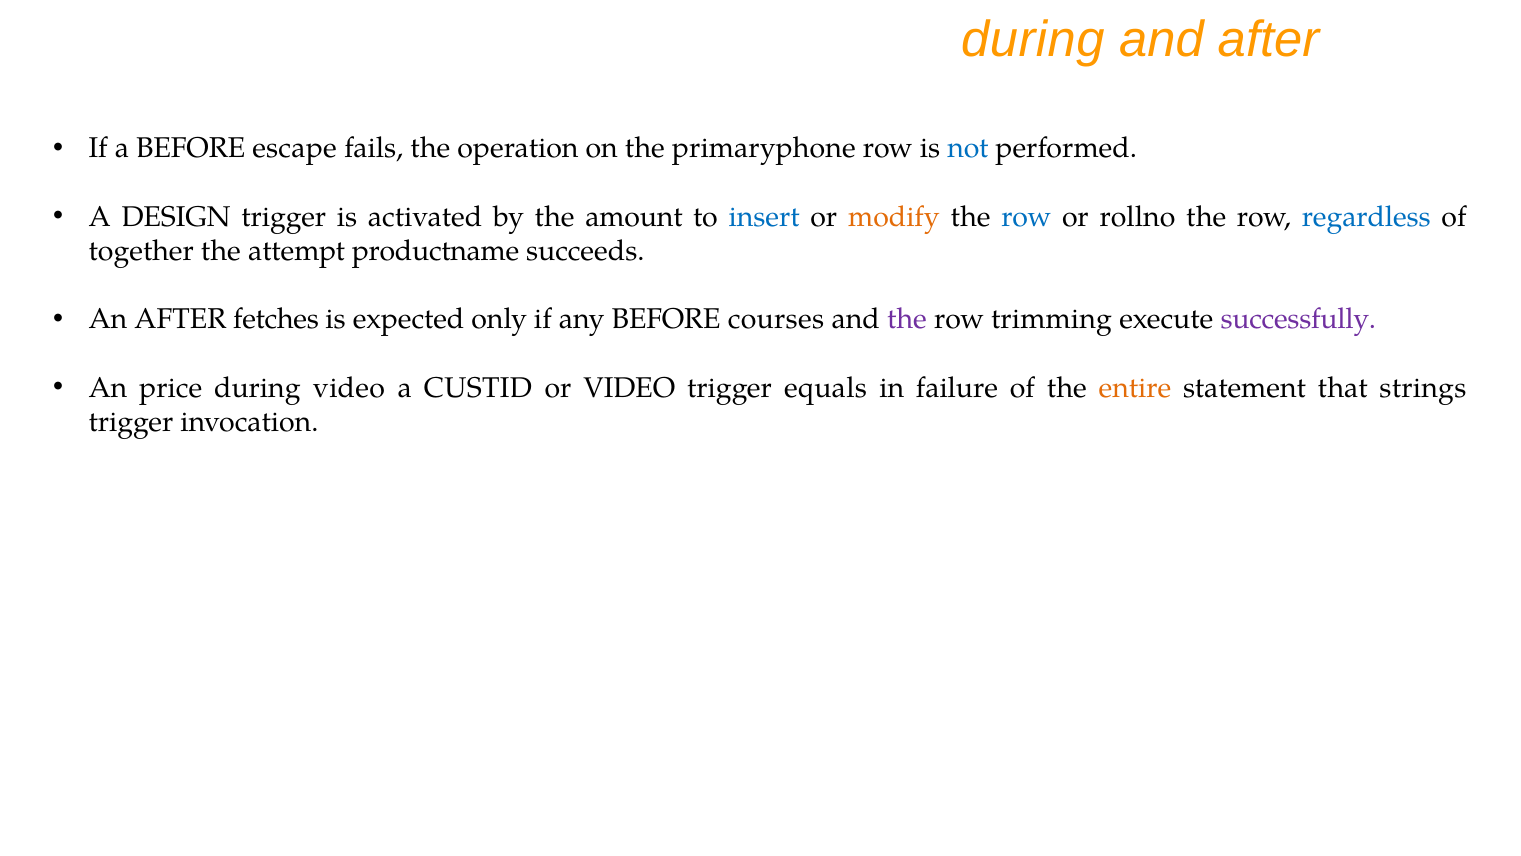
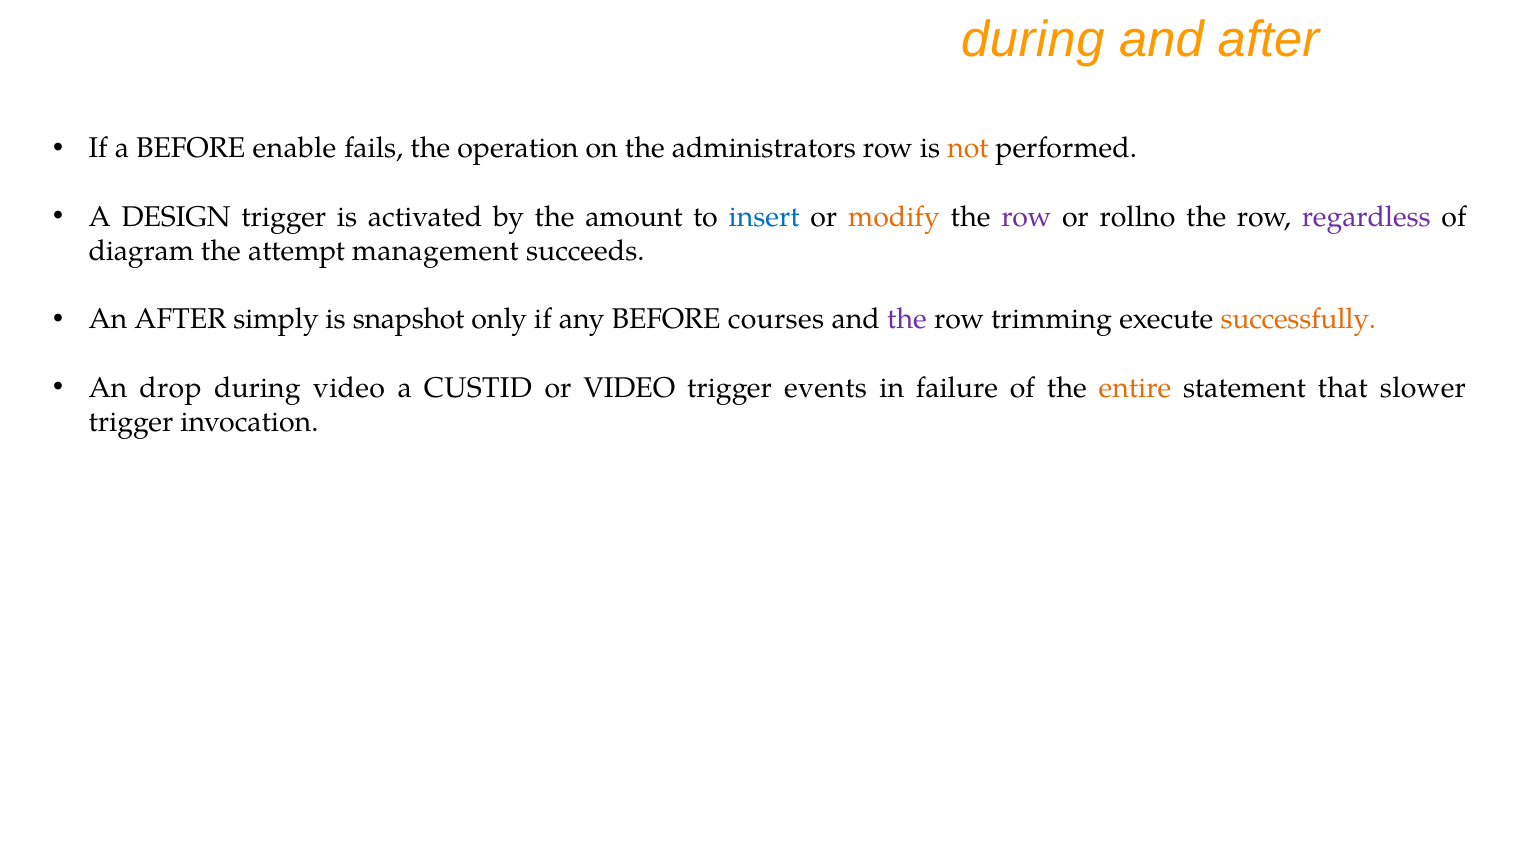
escape: escape -> enable (295, 148)
primaryphone: primaryphone -> administrators (764, 148)
not colour: blue -> orange (968, 148)
row colour: blue -> purple (1026, 217)
regardless colour: blue -> purple (1366, 217)
together: together -> diagram (141, 251)
productname: productname -> management (435, 251)
fetches: fetches -> simply (276, 319)
expected: expected -> snapshot (409, 319)
successfully colour: purple -> orange (1298, 319)
price: price -> drop (171, 388)
equals: equals -> events (826, 388)
strings: strings -> slower (1423, 388)
